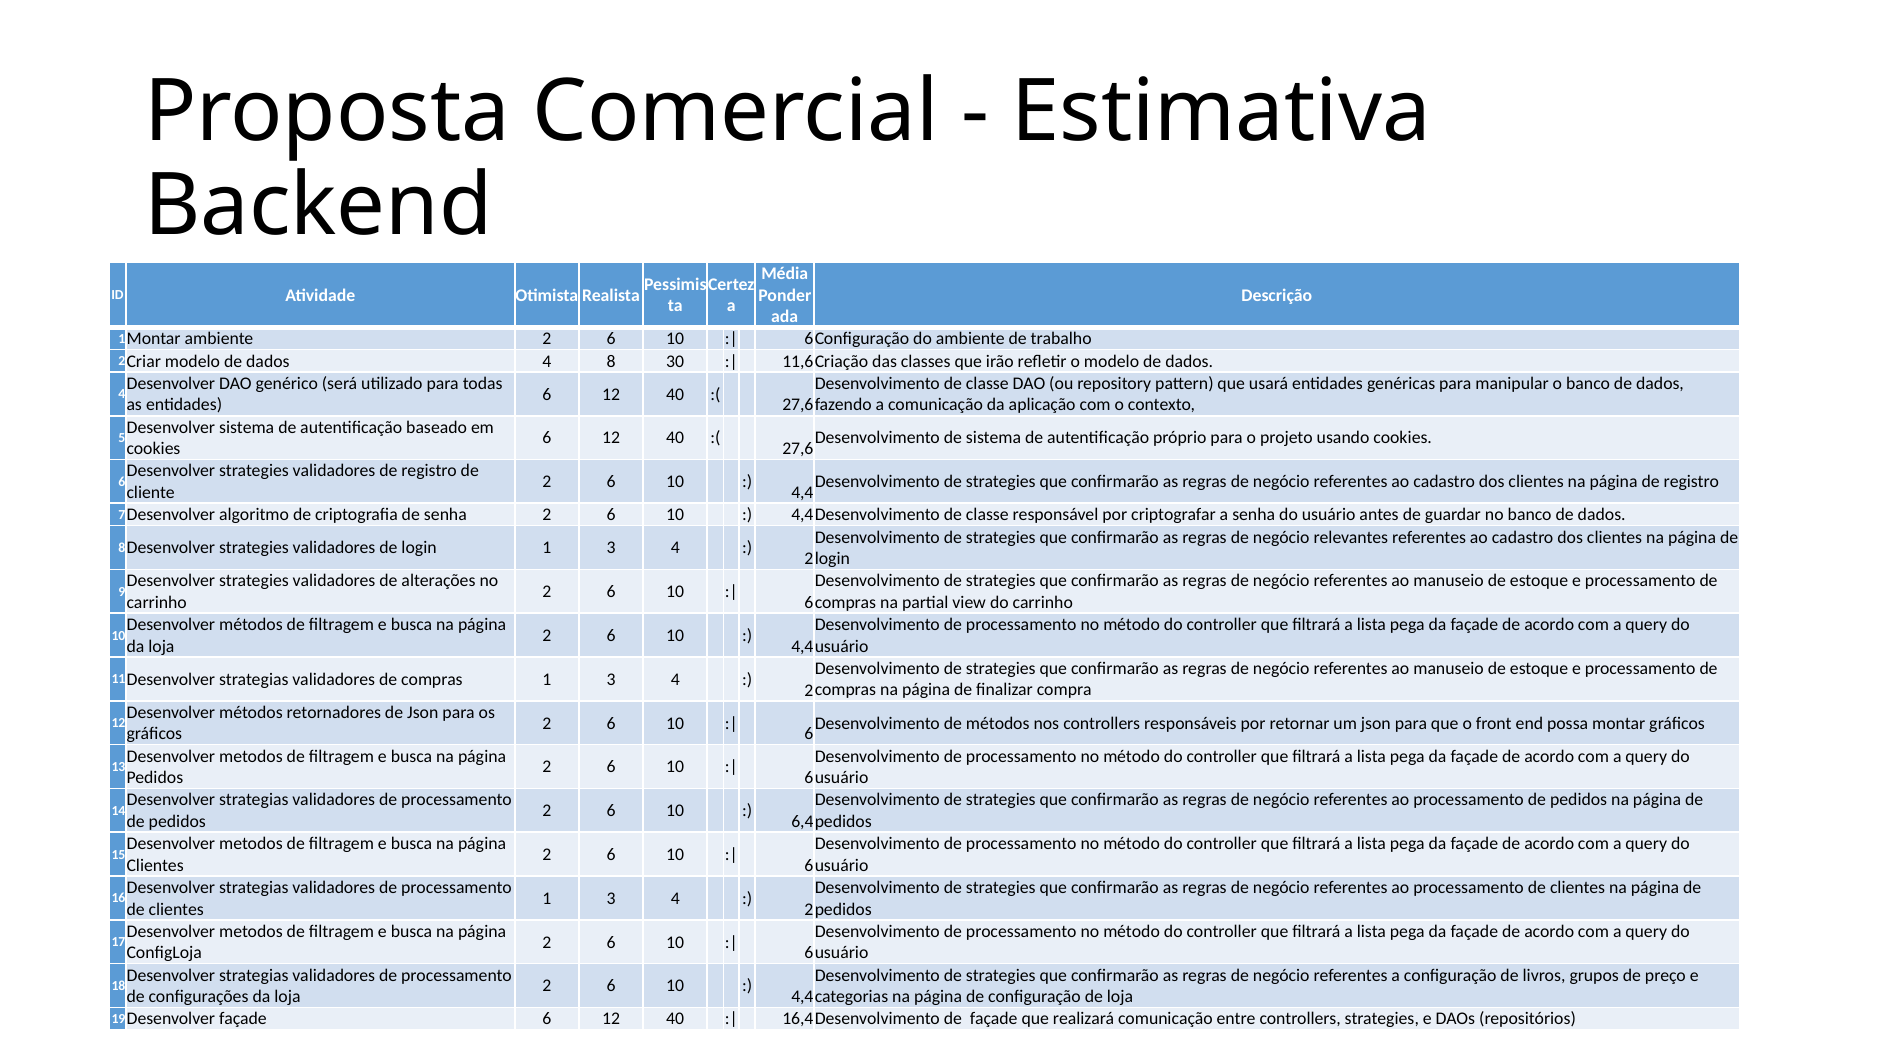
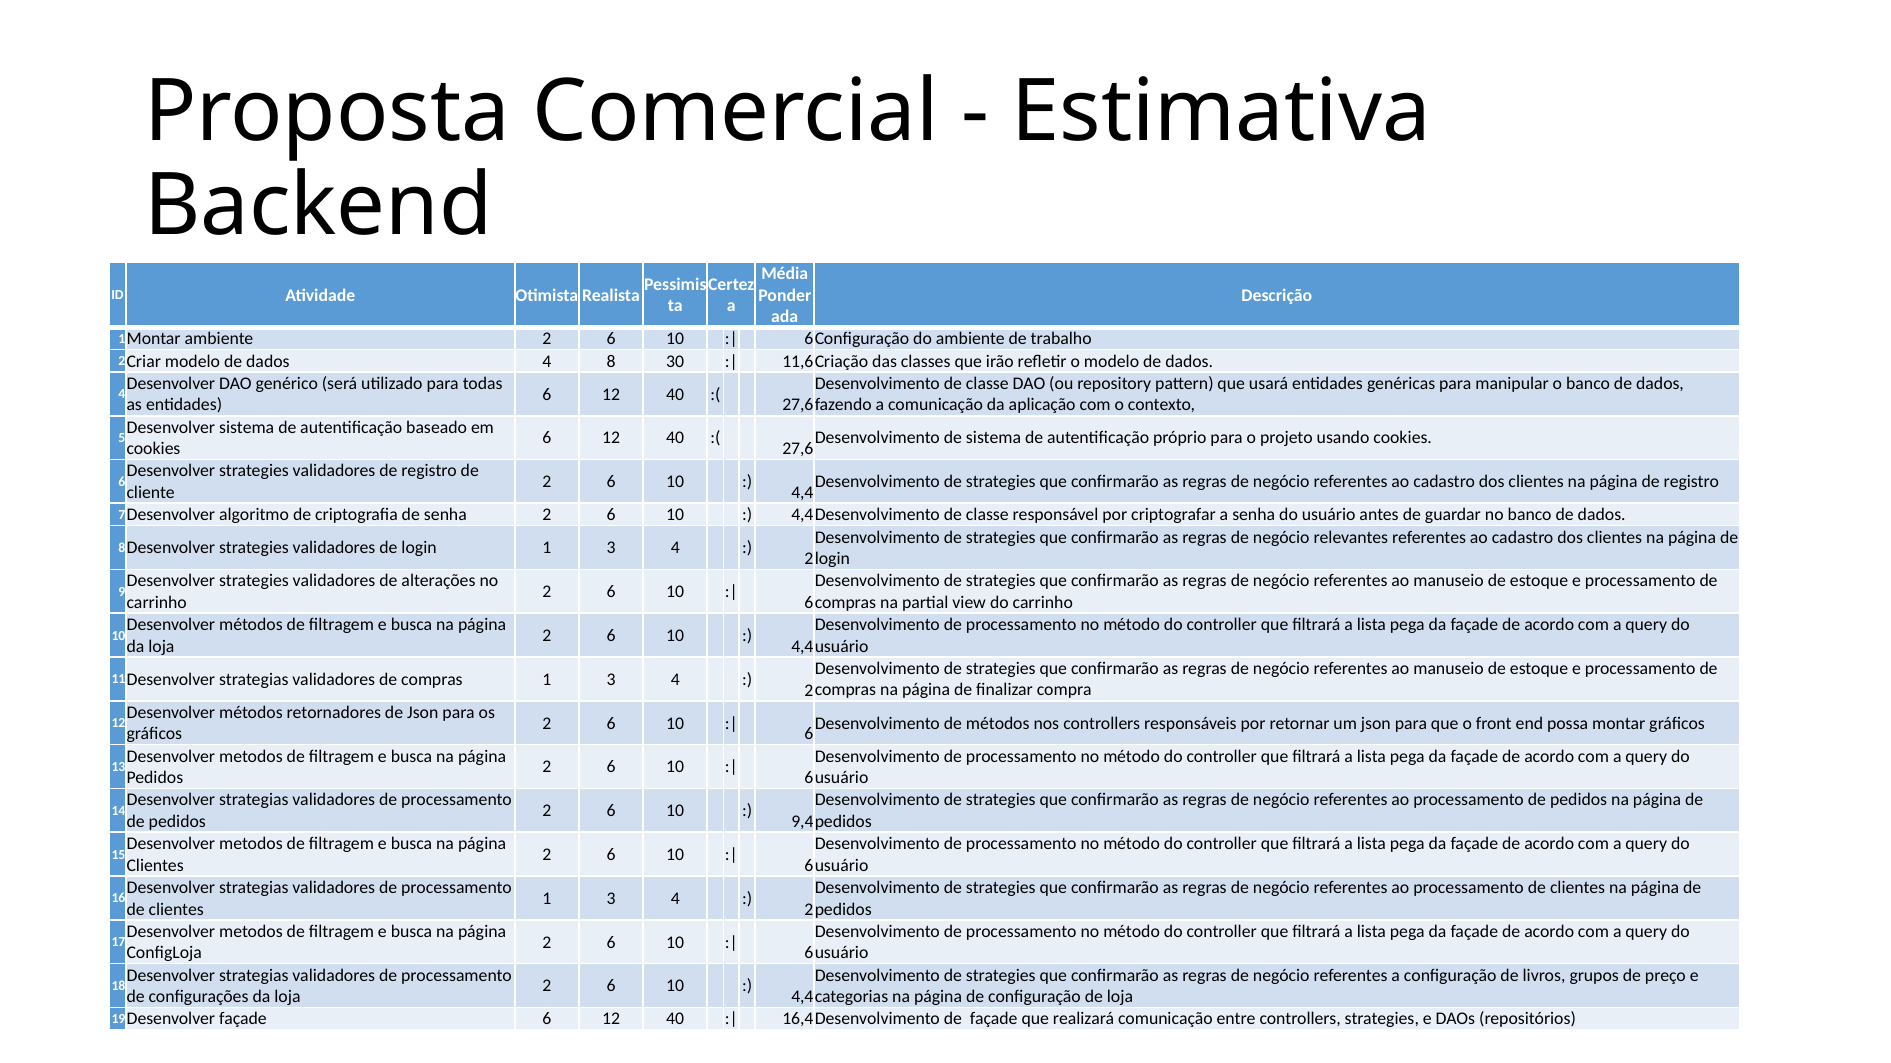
6,4: 6,4 -> 9,4 (802, 822)
